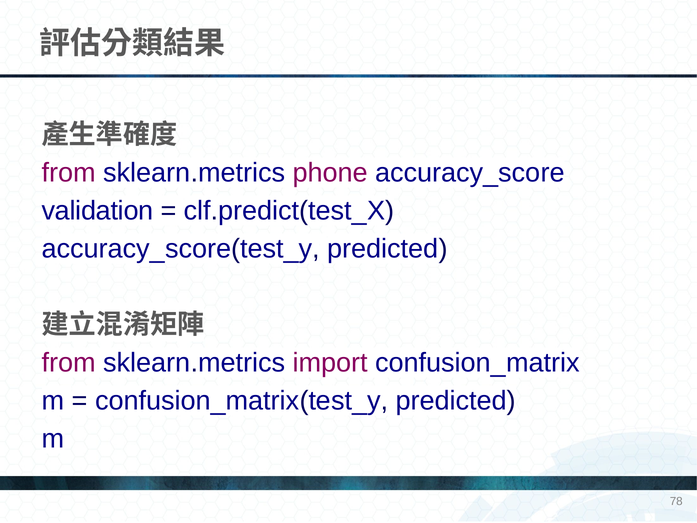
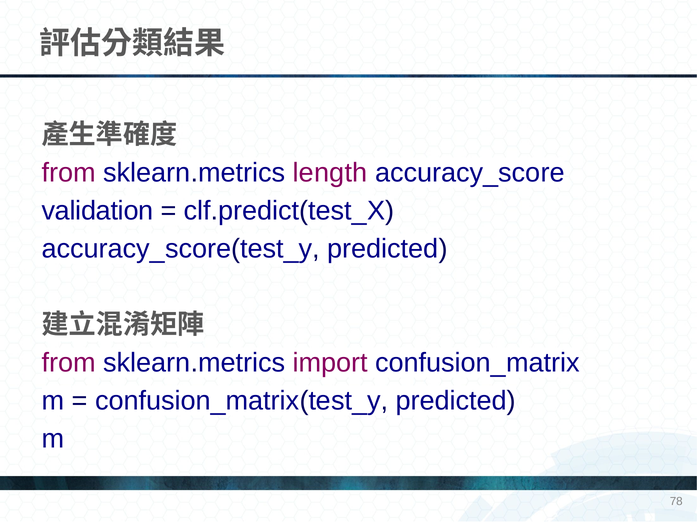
phone: phone -> length (330, 173)
